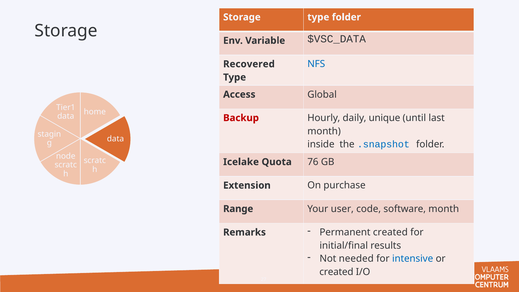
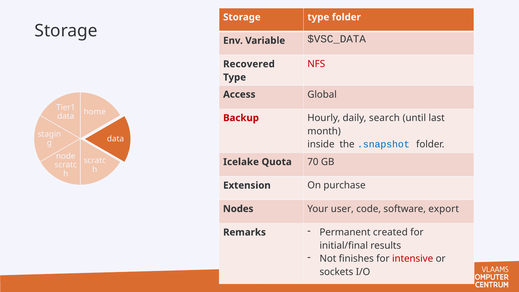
NFS colour: blue -> red (316, 64)
unique: unique -> search (384, 118)
76: 76 -> 70 (313, 162)
Range: Range -> Nodes (238, 209)
software month: month -> export (444, 209)
needed: needed -> finishes (356, 259)
intensive colour: blue -> red (413, 259)
created: created -> sockets (336, 272)
